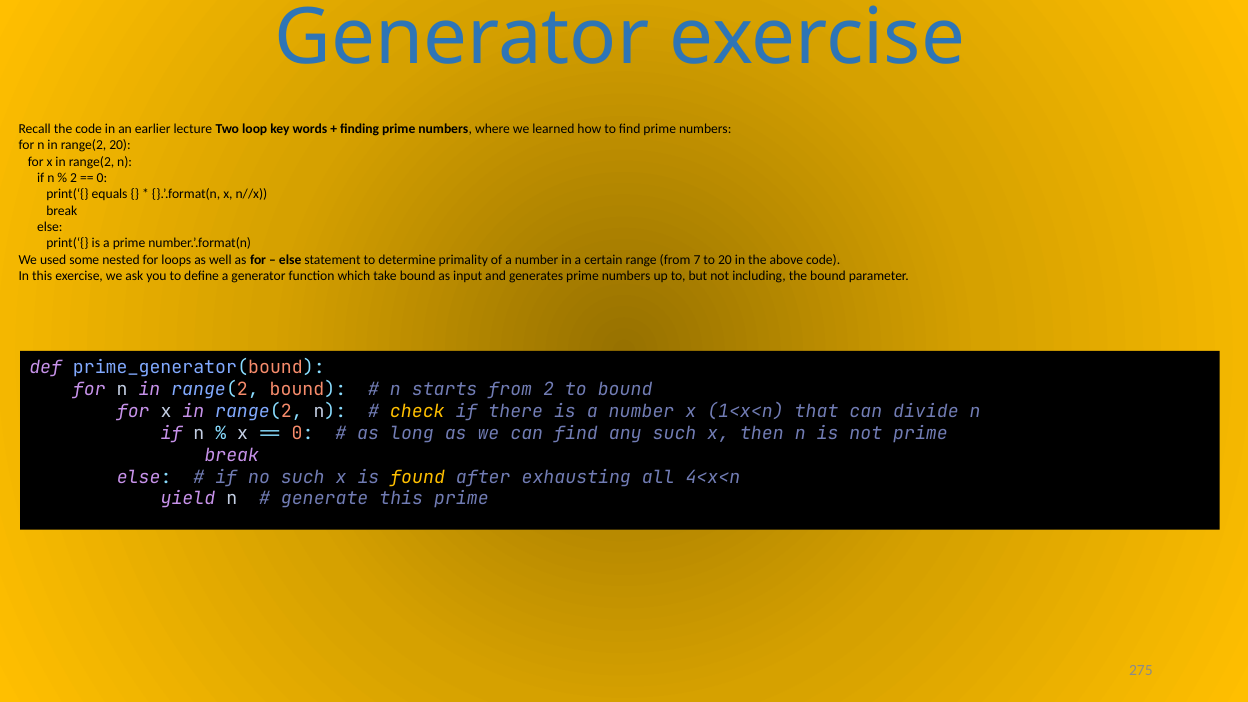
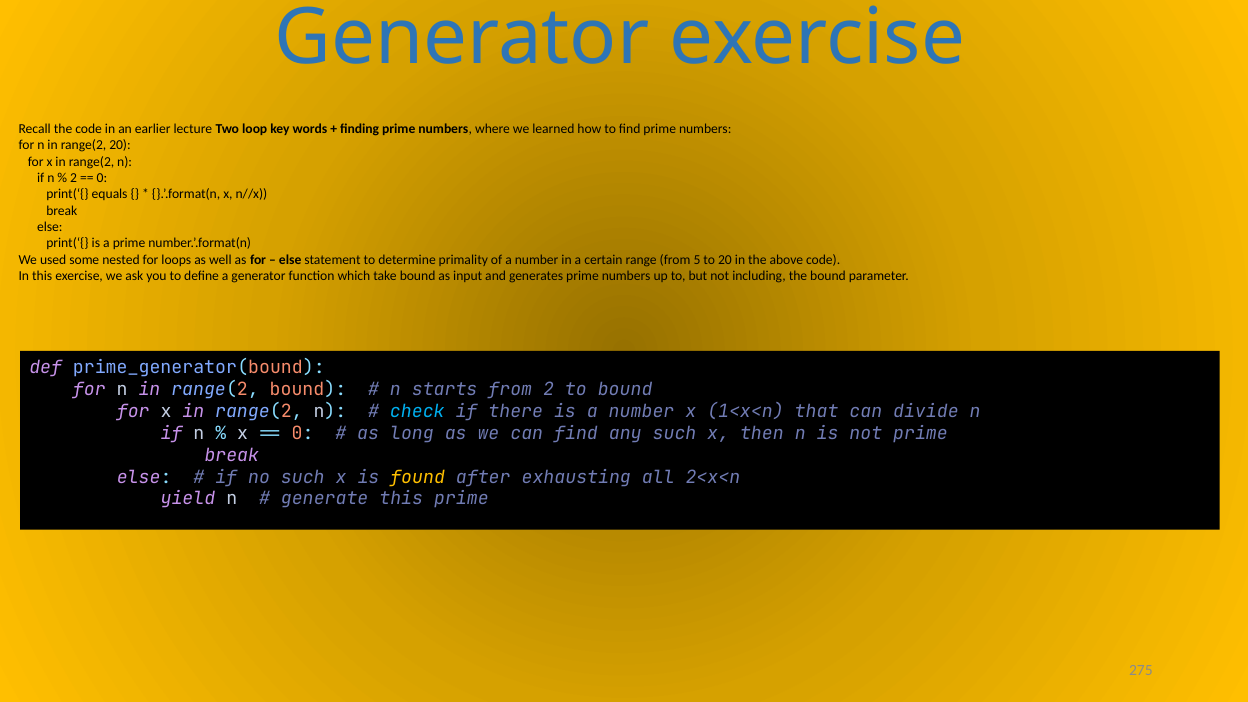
7: 7 -> 5 (697, 260)
check colour: yellow -> light blue (417, 412)
4<x<n: 4<x<n -> 2<x<n (713, 477)
